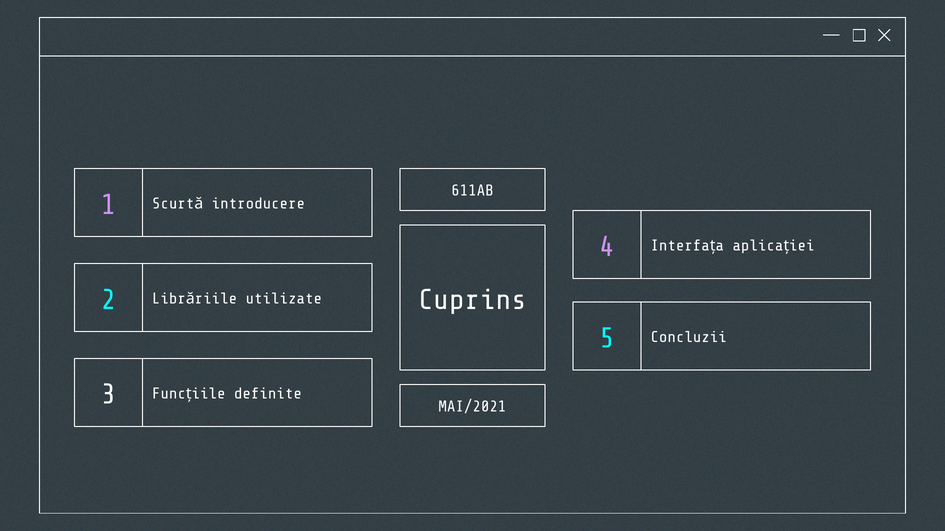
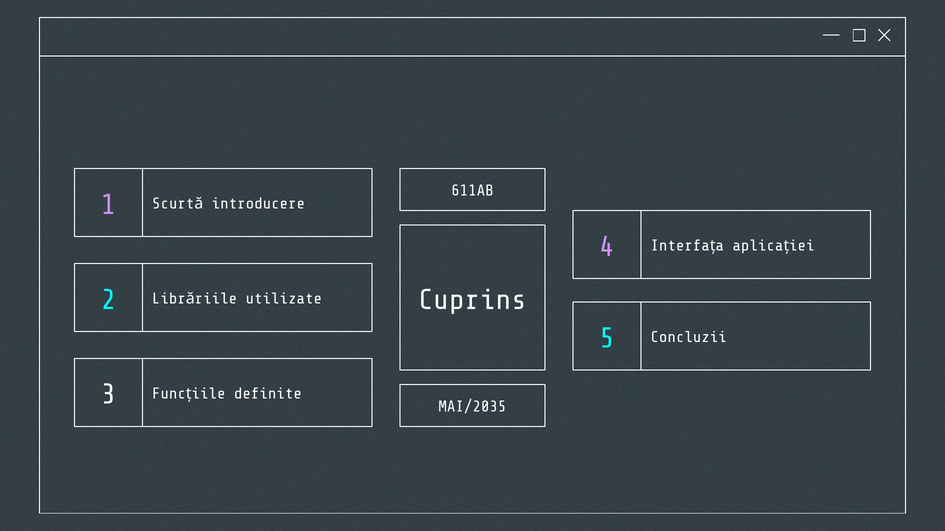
MAI/2021: MAI/2021 -> MAI/2035 (472, 407)
